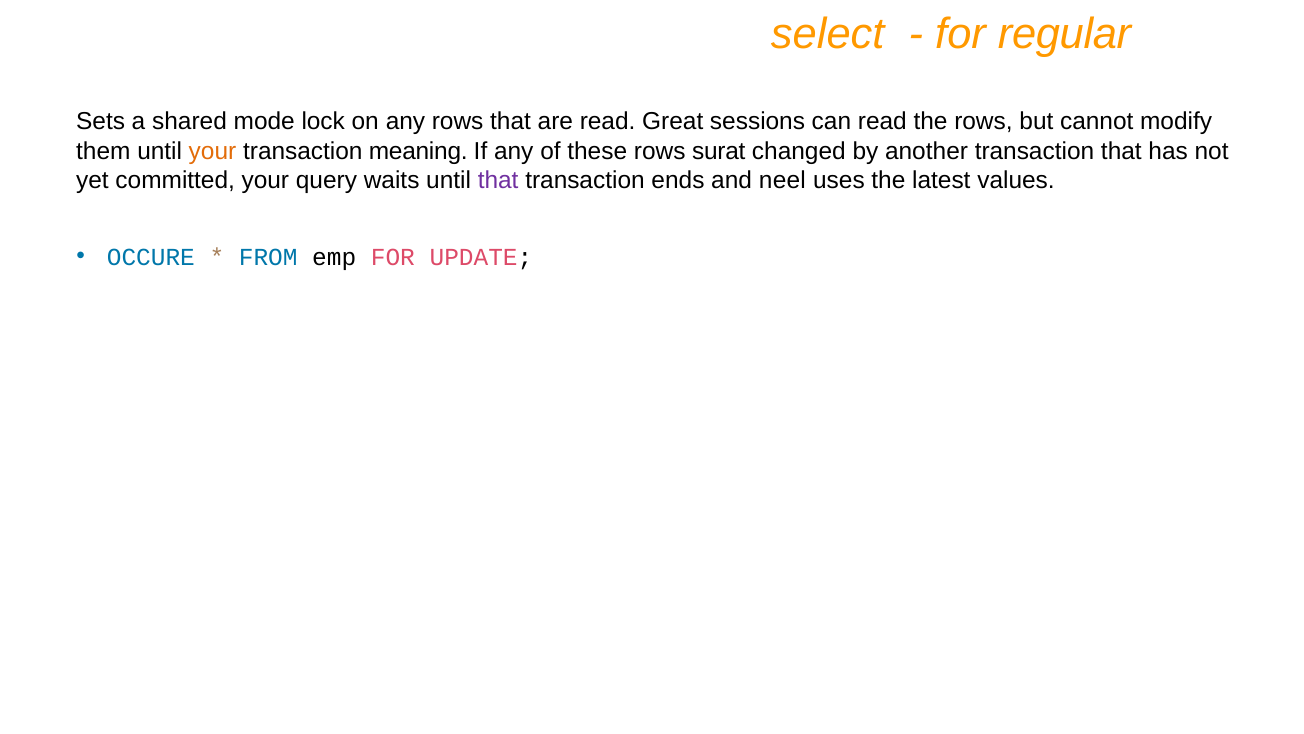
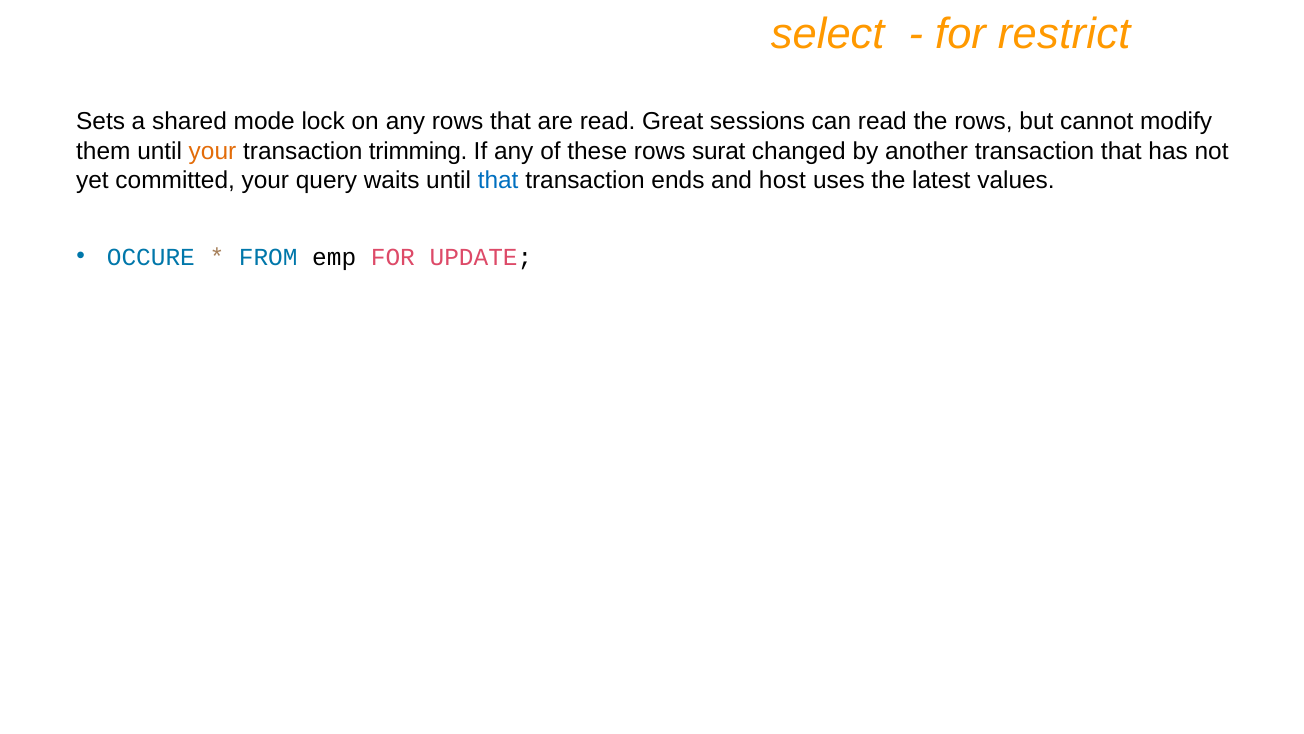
regular: regular -> restrict (1064, 34)
meaning: meaning -> trimming (418, 151)
that colour: purple -> blue (498, 180)
neel: neel -> host (782, 180)
